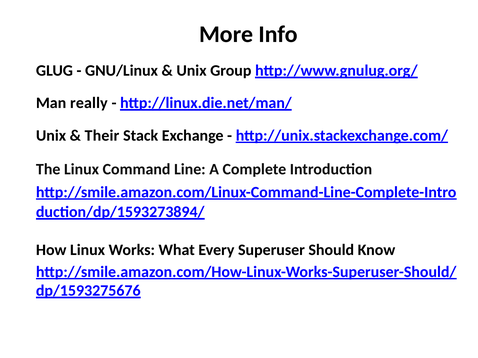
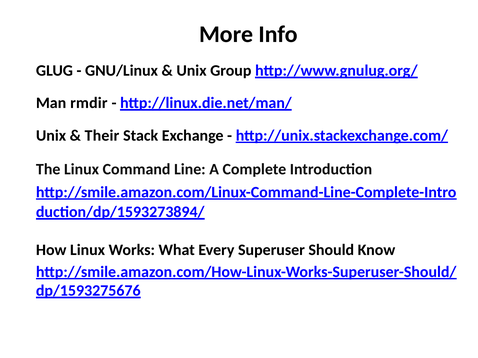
really: really -> rmdir (89, 103)
